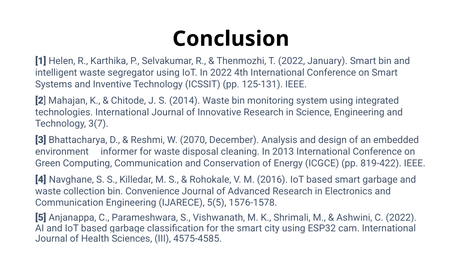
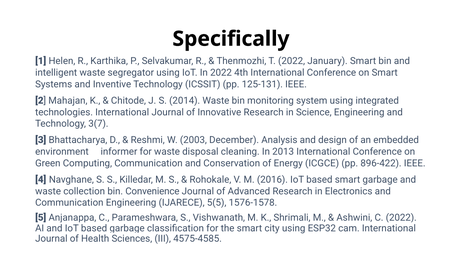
Conclusion: Conclusion -> Specifically (231, 39)
2070: 2070 -> 2003 (193, 140)
819-422: 819-422 -> 896-422 (381, 163)
